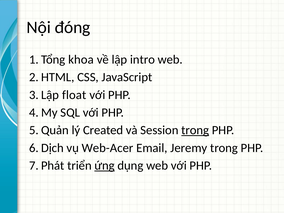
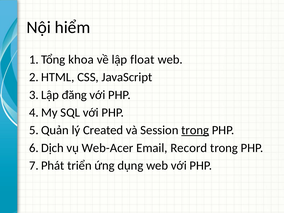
đóng: đóng -> hiểm (72, 27)
intro: intro -> float (142, 59)
float: float -> đăng (74, 95)
Jeremy: Jeremy -> Record (189, 148)
ứng underline: present -> none (105, 166)
